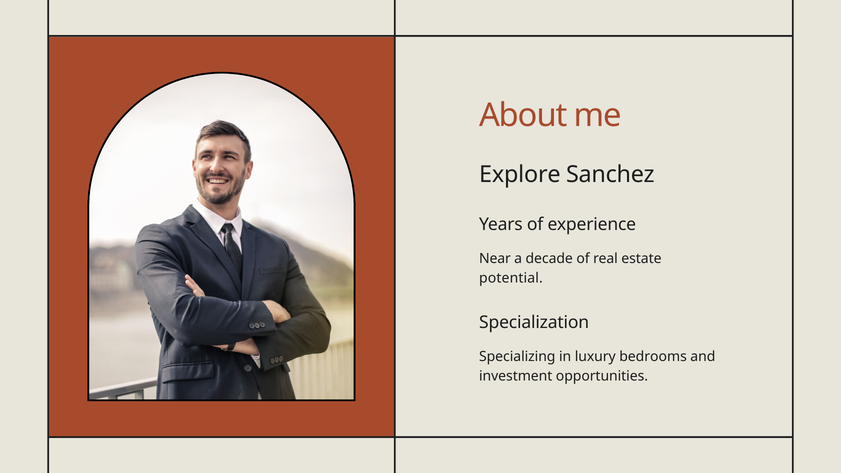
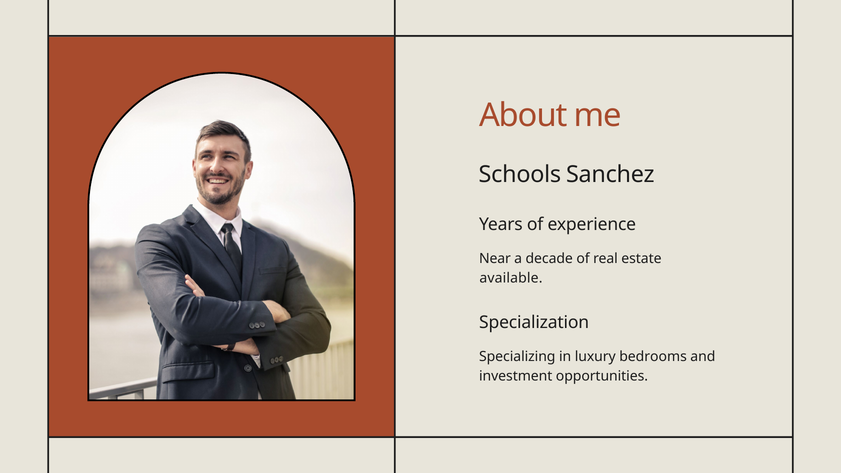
Explore: Explore -> Schools (520, 175)
potential: potential -> available (511, 278)
